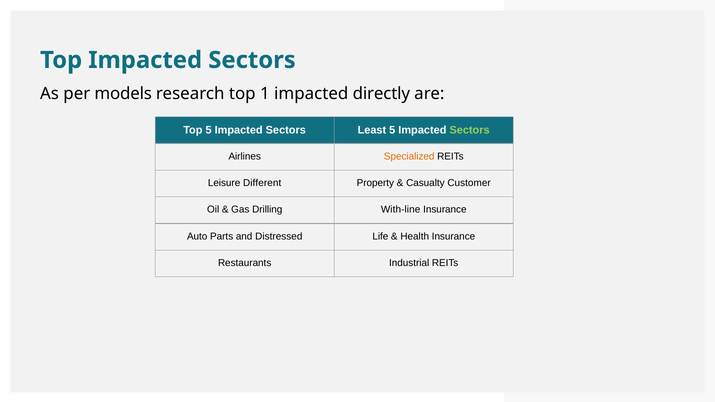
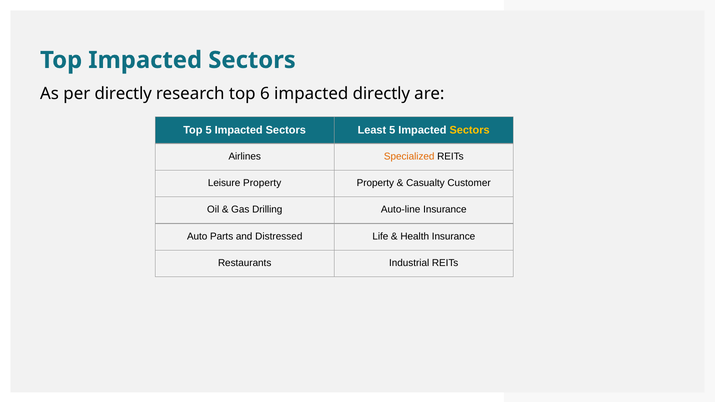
per models: models -> directly (123, 94)
1: 1 -> 6 (265, 94)
Sectors colour: light green -> yellow (470, 130)
Leisure Different: Different -> Property (262, 183)
With-line: With-line -> Auto-line (401, 210)
